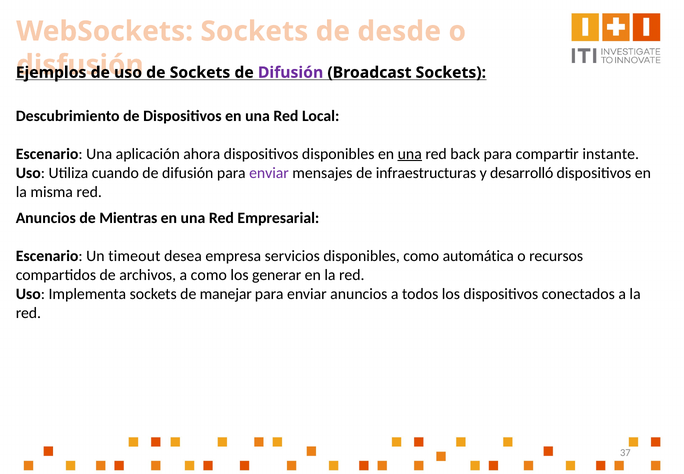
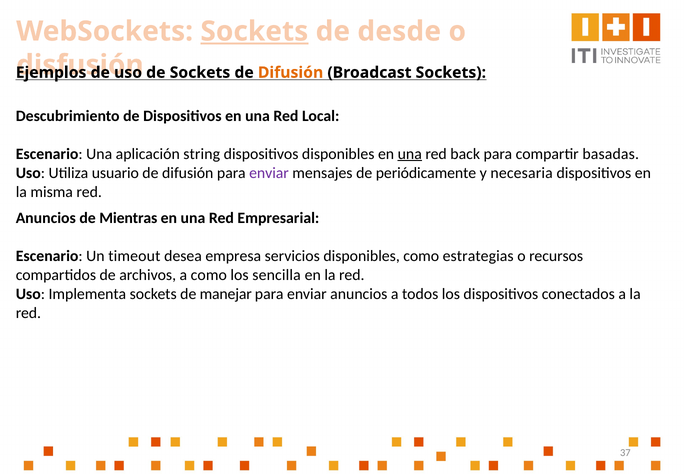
Sockets underline: none -> present (254, 31)
Difusión colour: purple -> orange (291, 72)
ahora: ahora -> string (202, 154)
instante: instante -> basadas (611, 154)
cuando: cuando -> usuario (115, 173)
infraestructuras: infraestructuras -> periódicamente (426, 173)
desarrolló: desarrolló -> necesaria (522, 173)
automática: automática -> estrategias (478, 256)
generar: generar -> sencilla (277, 275)
